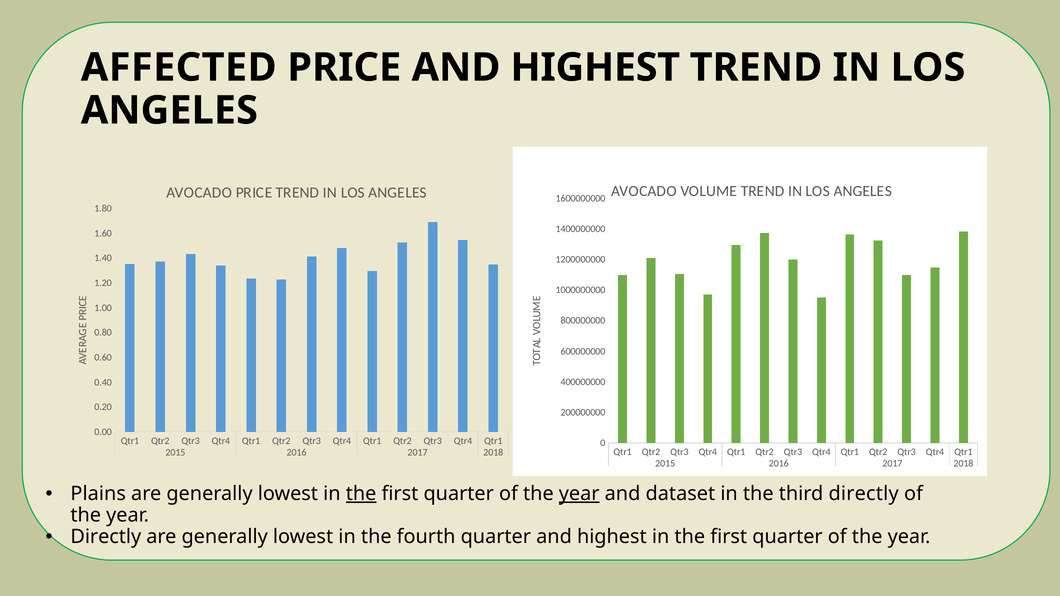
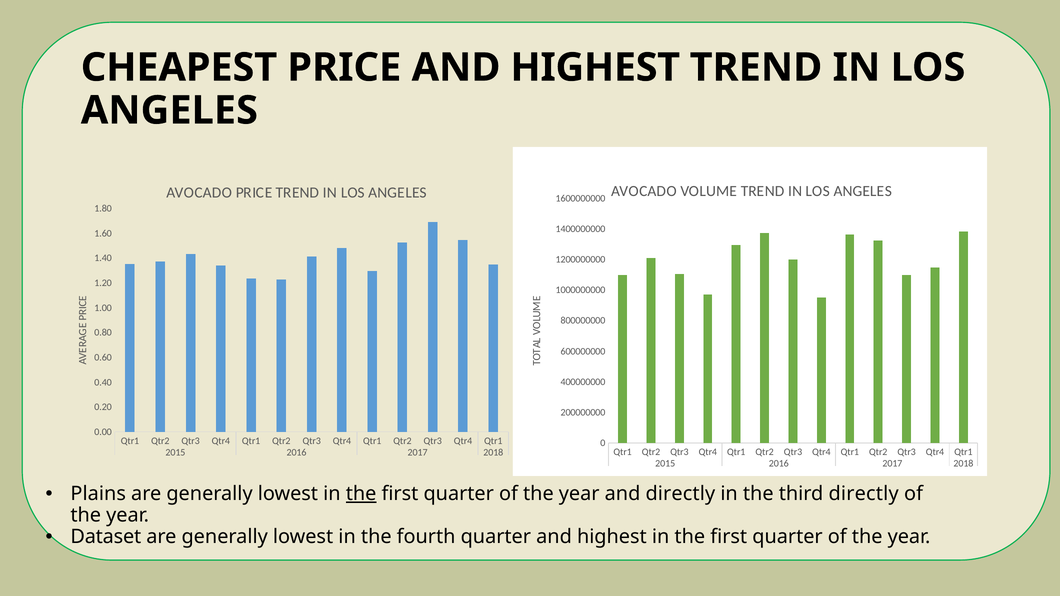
AFFECTED: AFFECTED -> CHEAPEST (179, 68)
year underline: present -> none (579, 494)
and dataset: dataset -> directly (680, 494)
Directly: Directly -> Dataset (106, 537)
